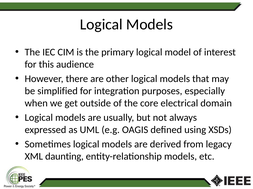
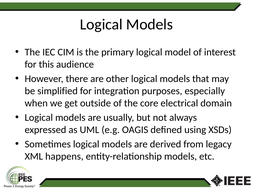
daunting: daunting -> happens (64, 157)
